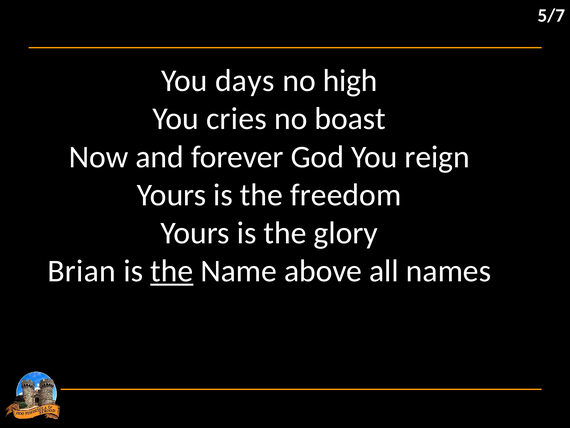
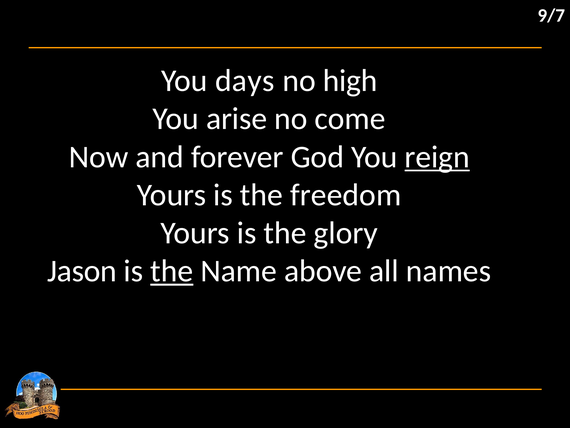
5/7: 5/7 -> 9/7 (551, 16)
cries: cries -> arise (237, 119)
boast: boast -> come (350, 119)
reign underline: none -> present (437, 157)
Brian: Brian -> Jason (82, 271)
